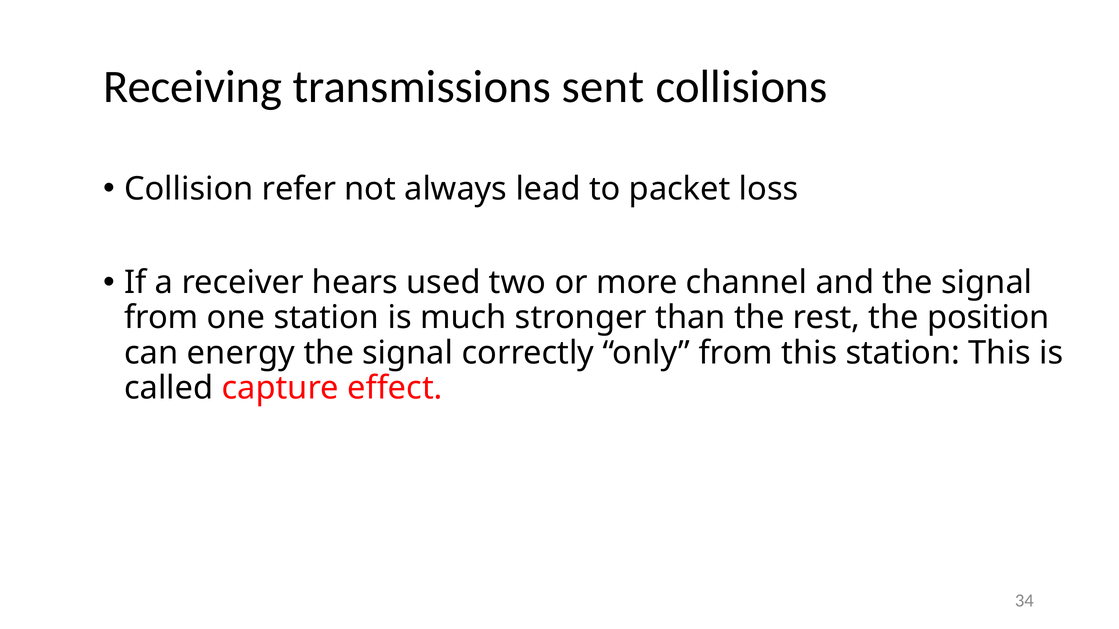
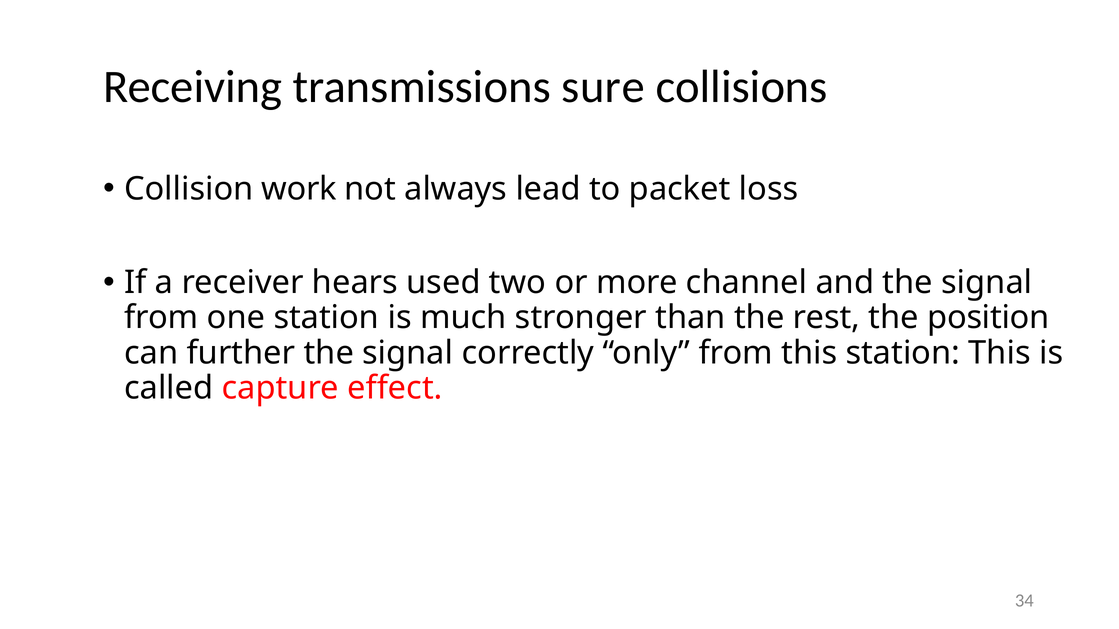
sent: sent -> sure (603, 87)
refer: refer -> work (299, 189)
energy: energy -> further (241, 353)
